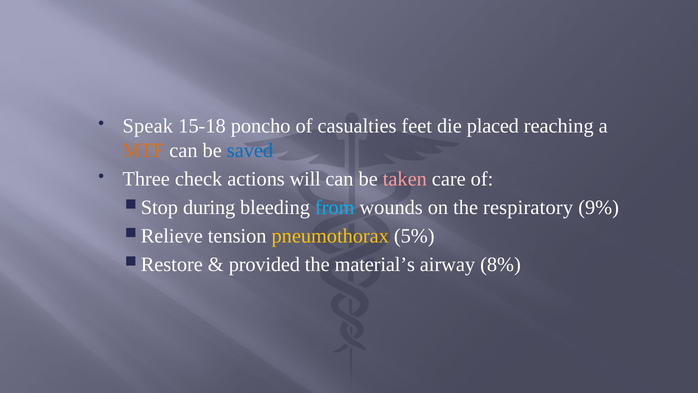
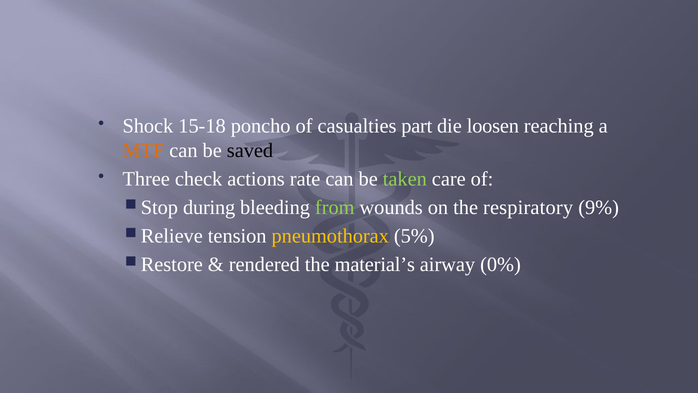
Speak: Speak -> Shock (148, 126)
feet: feet -> part (417, 126)
placed: placed -> loosen (493, 126)
saved colour: blue -> black (250, 150)
will: will -> rate (305, 179)
taken colour: pink -> light green (405, 179)
from colour: light blue -> light green (335, 207)
provided: provided -> rendered (264, 264)
8%: 8% -> 0% (501, 264)
